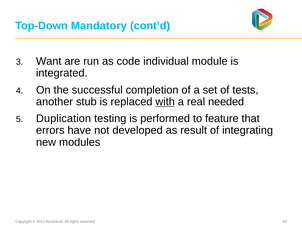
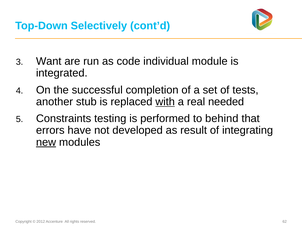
Mandatory: Mandatory -> Selectively (99, 26)
Duplication: Duplication -> Constraints (64, 118)
feature: feature -> behind (222, 118)
new underline: none -> present (46, 142)
